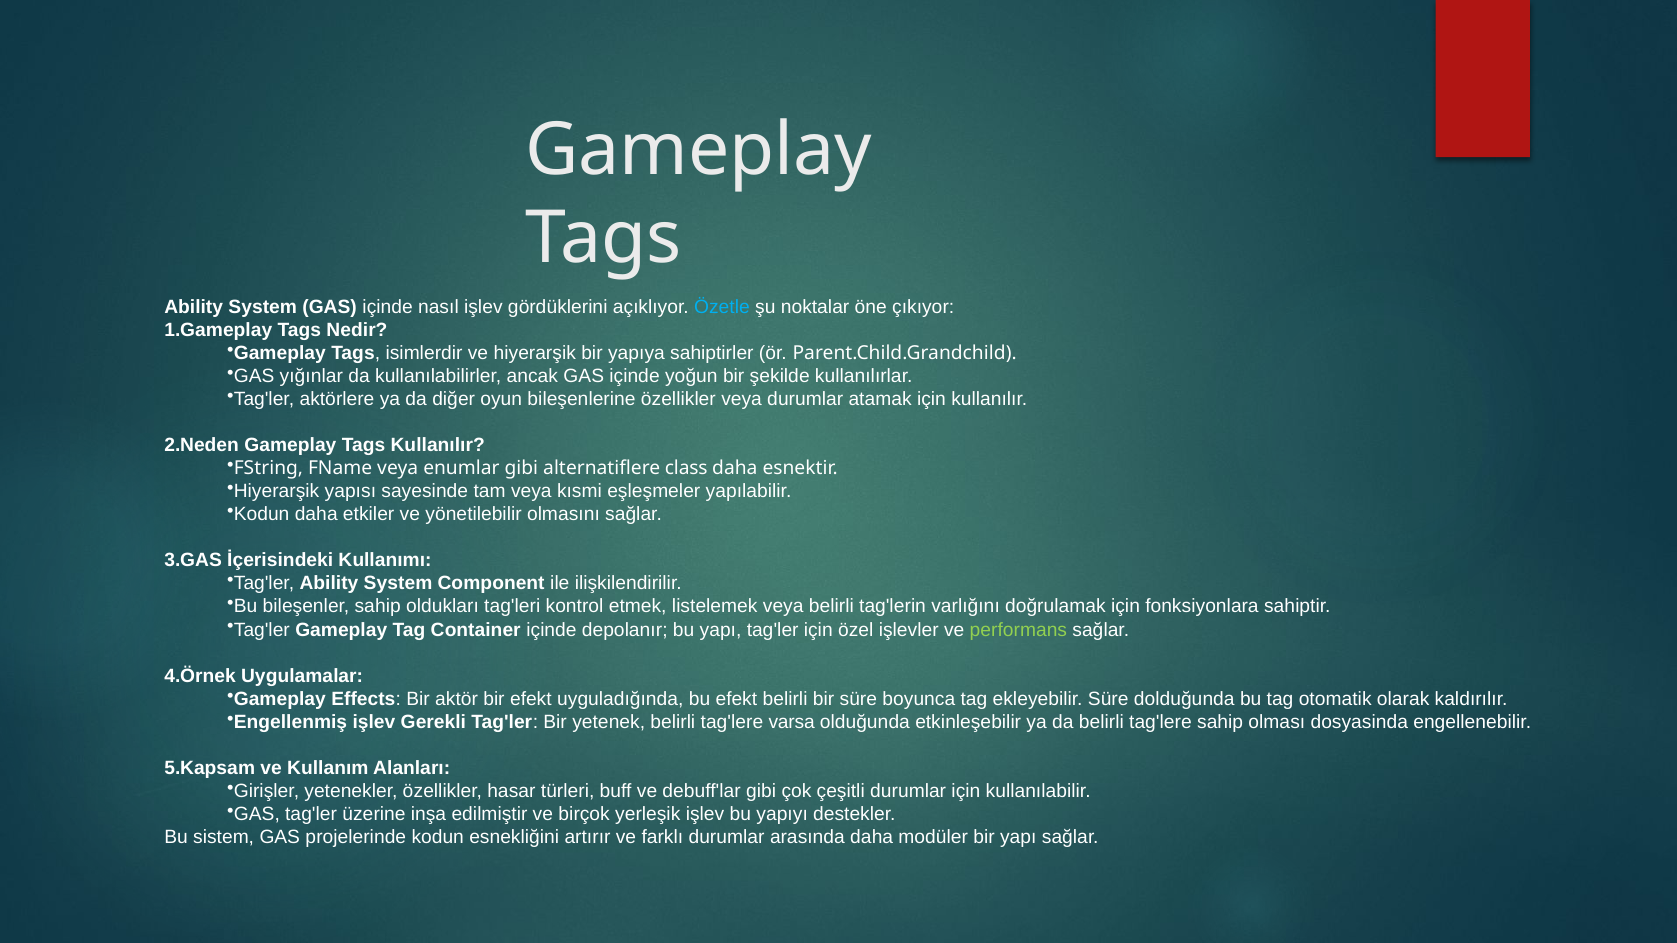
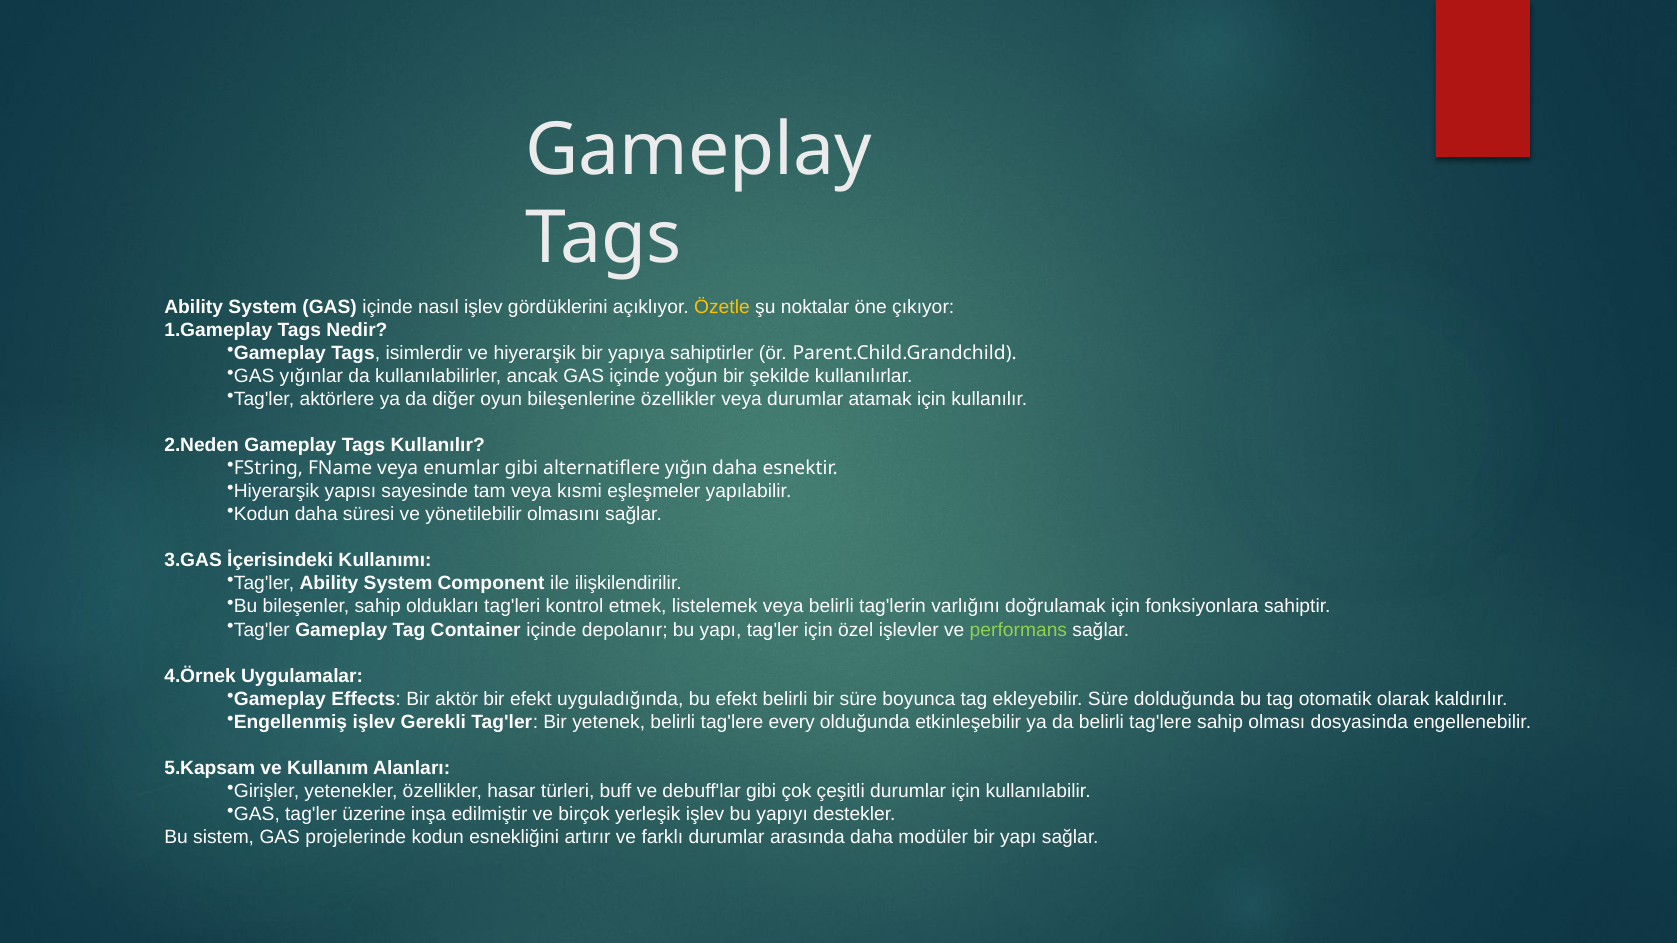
Özetle colour: light blue -> yellow (722, 307)
class: class -> yığın (686, 468)
etkiler: etkiler -> süresi (369, 515)
varsa: varsa -> every (792, 722)
